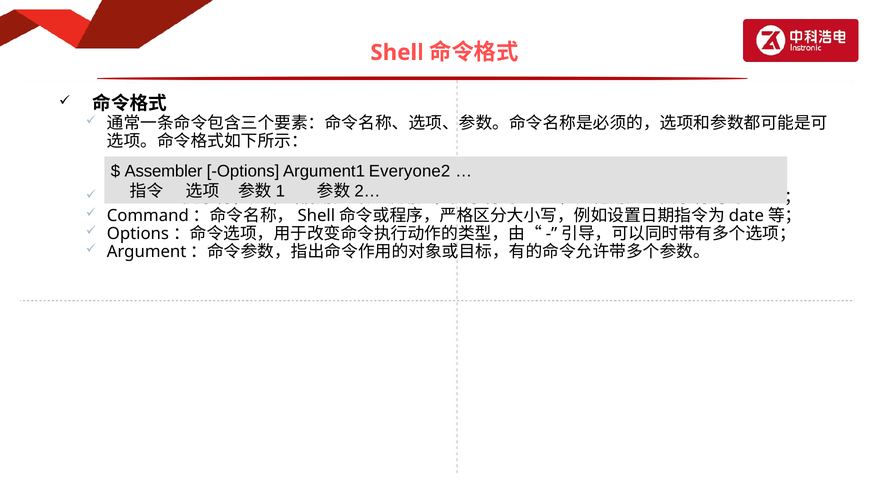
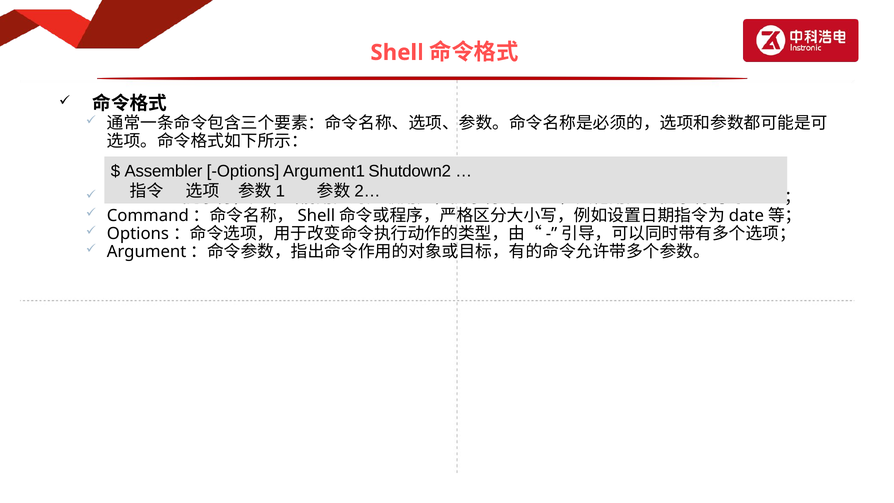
Everyone2: Everyone2 -> Shutdown2 (410, 171)
